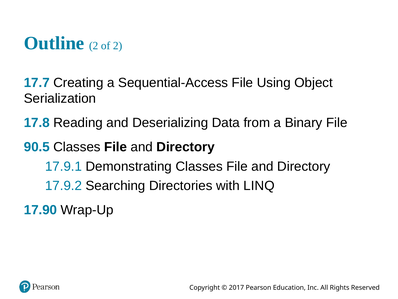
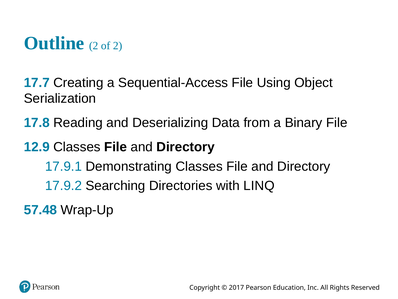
90.5: 90.5 -> 12.9 (37, 147)
17.90: 17.90 -> 57.48 (40, 210)
